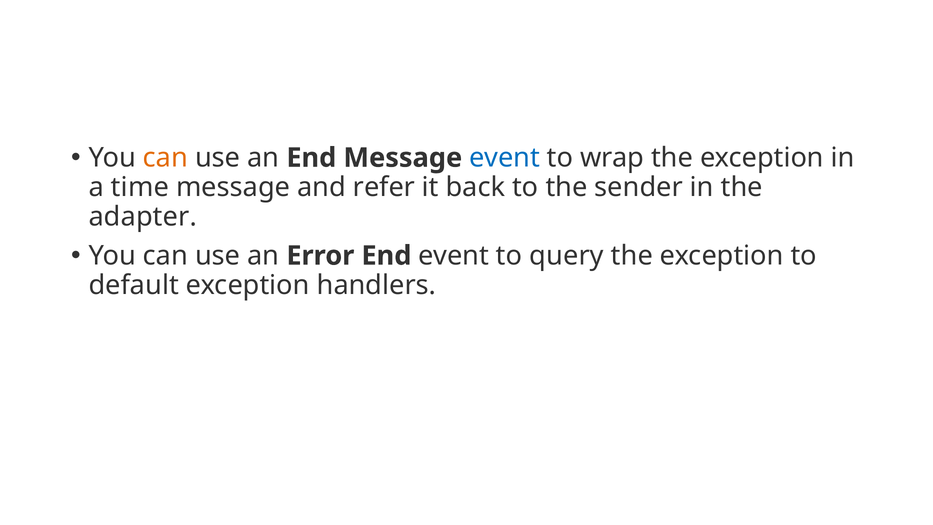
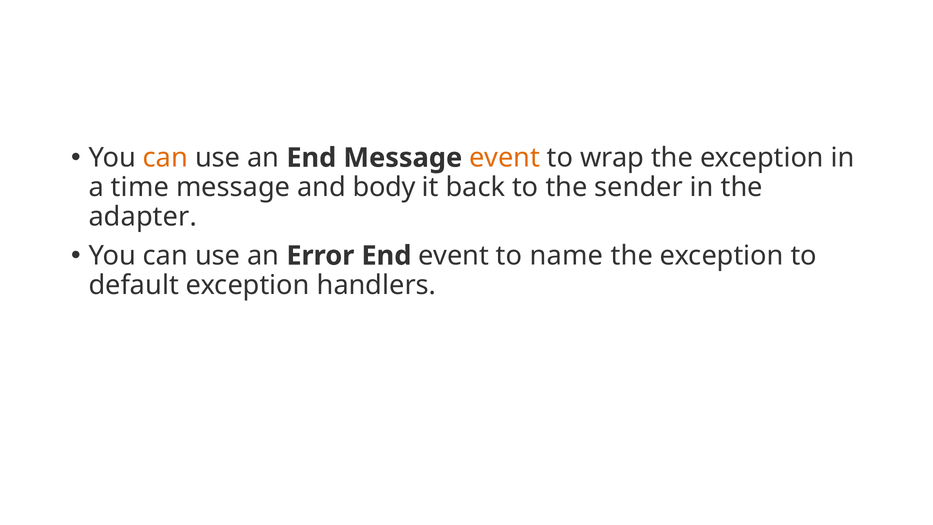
event colour: blue -> orange (505, 158)
refer: refer -> body (384, 187)
query: query -> name (566, 256)
